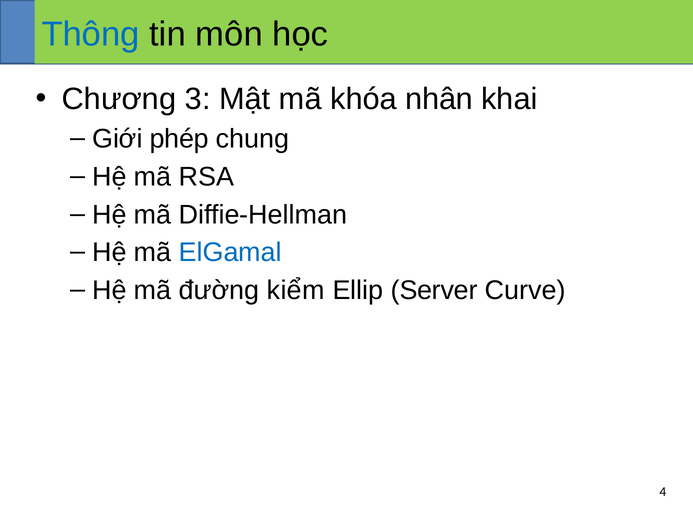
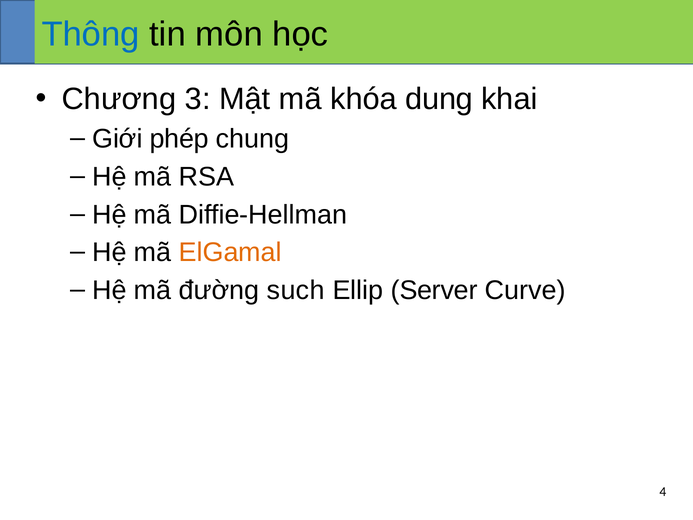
nhân: nhân -> dung (439, 99)
ElGamal colour: blue -> orange (230, 252)
kiểm: kiểm -> such (296, 290)
